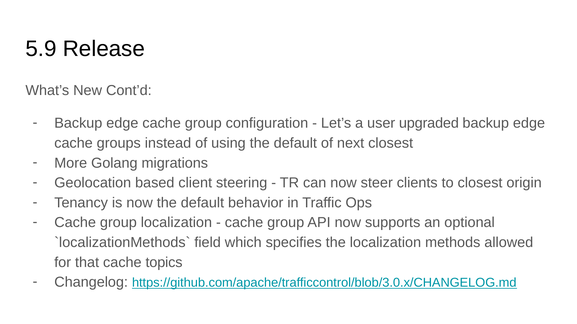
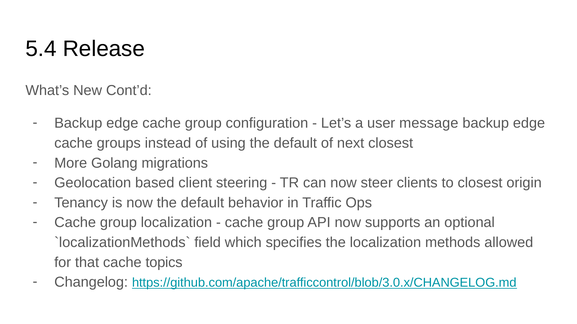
5.9: 5.9 -> 5.4 (41, 49)
upgraded: upgraded -> message (429, 123)
